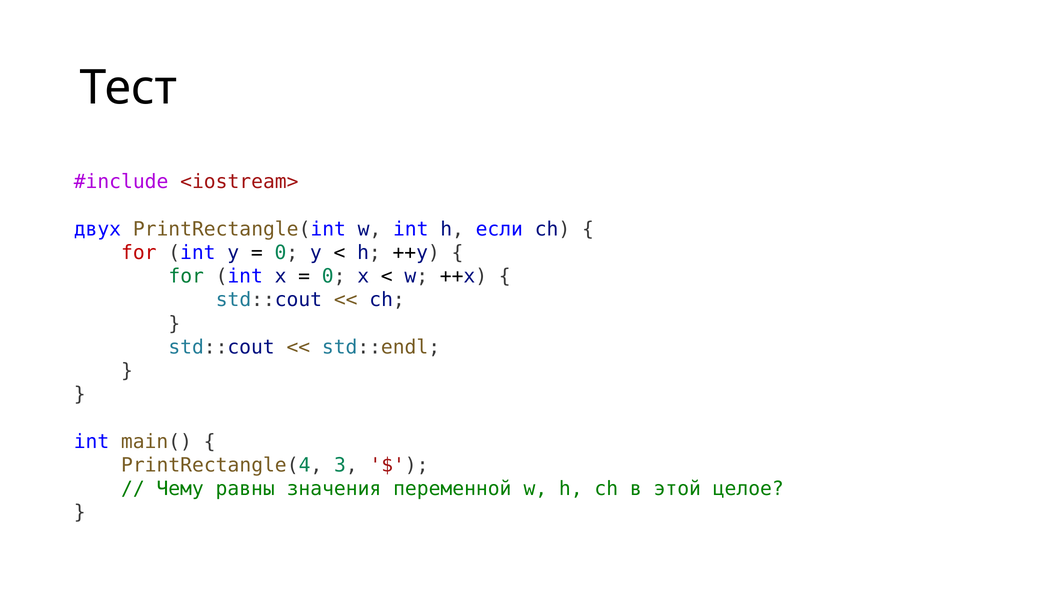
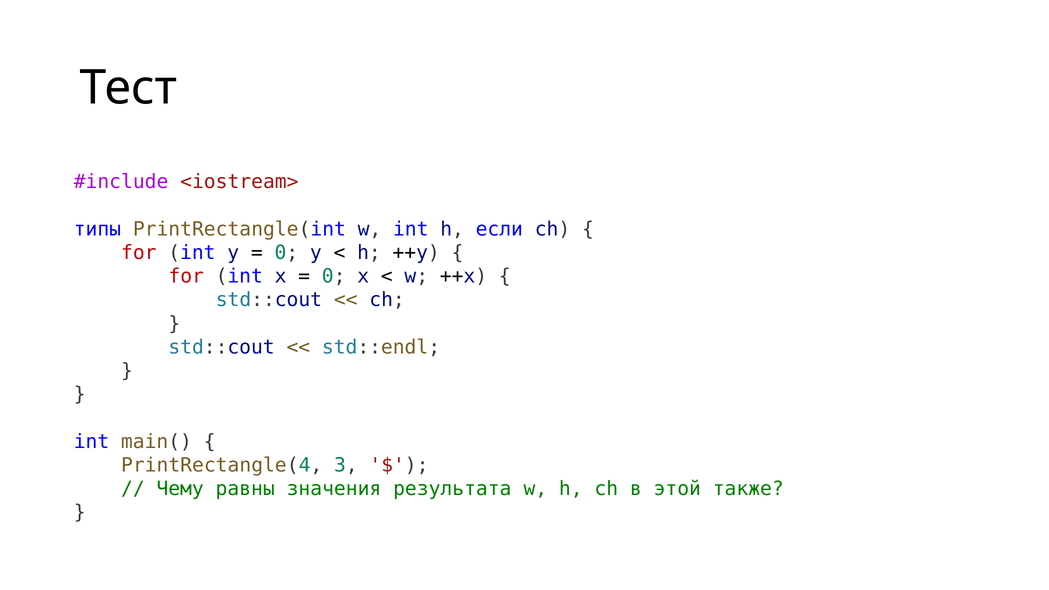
двух: двух -> типы (97, 229)
for colour: green -> red (186, 276)
переменной: переменной -> результата (452, 489)
целое: целое -> также (748, 489)
